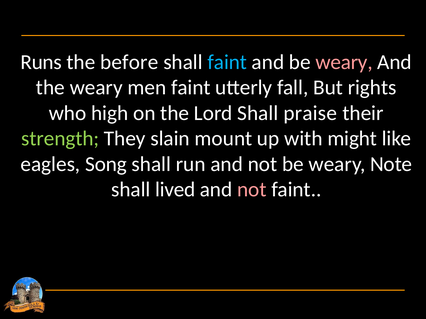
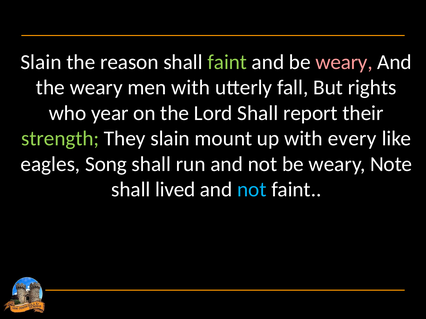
Runs: Runs -> Slain (41, 62)
before: before -> reason (129, 62)
faint colour: light blue -> light green (227, 62)
men faint: faint -> with (191, 88)
high: high -> year (110, 113)
praise: praise -> report (310, 113)
might: might -> every (352, 139)
not colour: pink -> light blue (252, 190)
